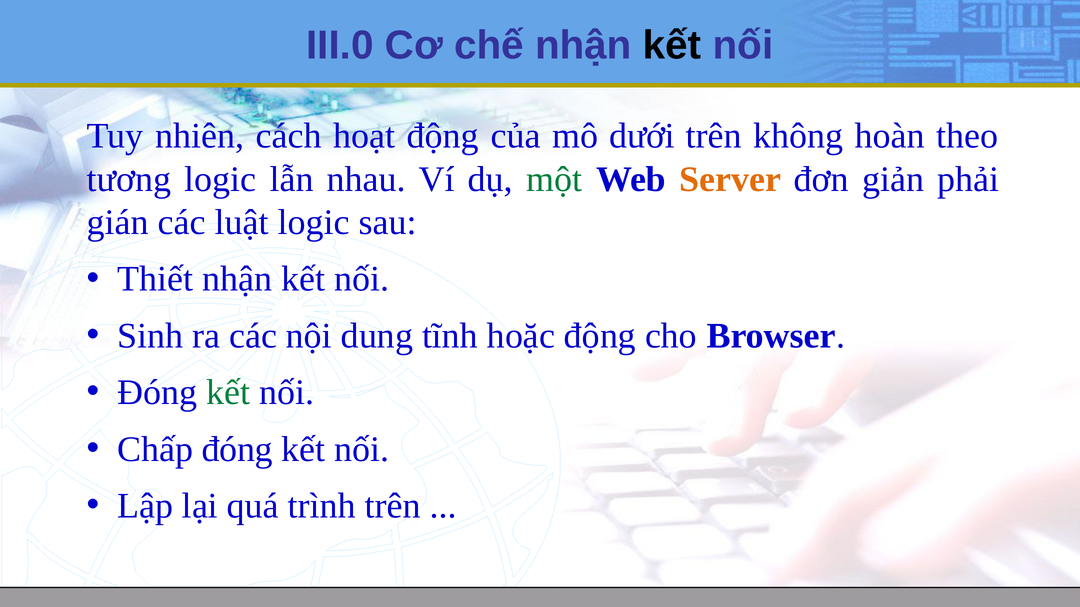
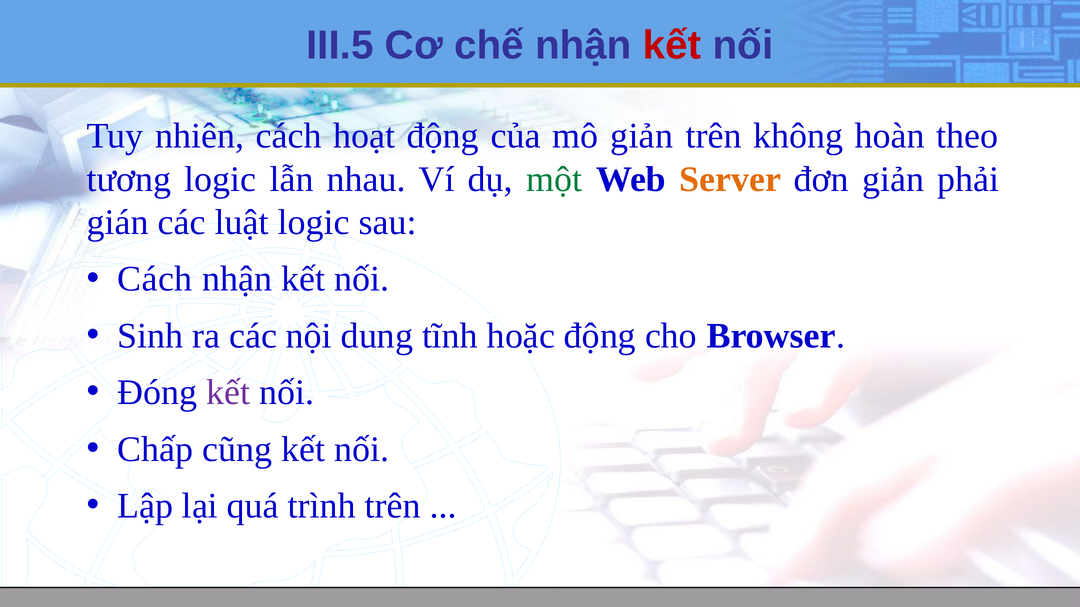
III.0: III.0 -> III.5 (340, 45)
kết colour: black -> red (672, 45)
mô dưới: dưới -> giản (642, 136)
Thiết: Thiết -> Cách (155, 279)
kết colour: green -> purple (228, 393)
Chấp đóng: đóng -> cũng (237, 450)
